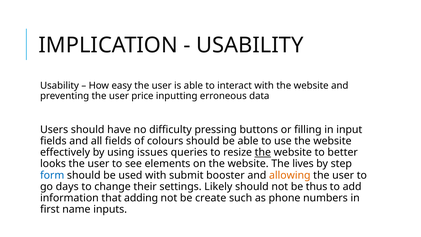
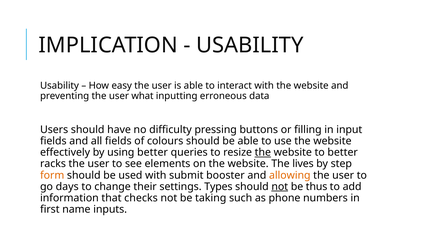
price: price -> what (142, 96)
using issues: issues -> better (152, 152)
looks: looks -> racks (53, 164)
form colour: blue -> orange (52, 175)
Likely: Likely -> Types (218, 186)
not underline: none -> present (280, 186)
adding: adding -> checks (141, 198)
create: create -> taking (211, 198)
